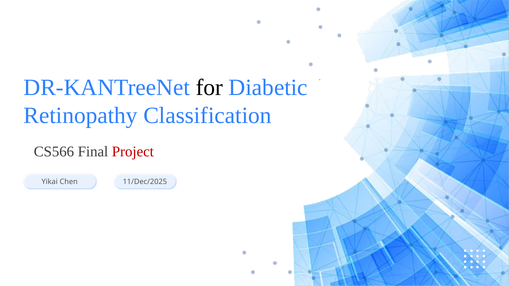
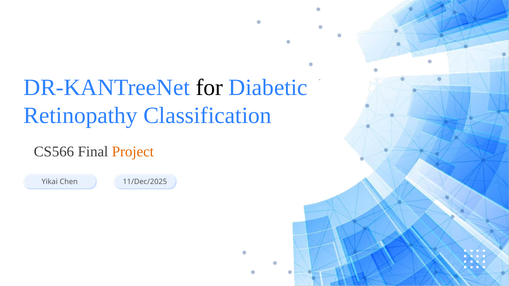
Project colour: red -> orange (133, 152)
